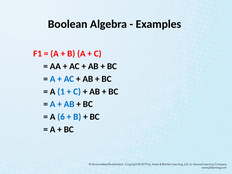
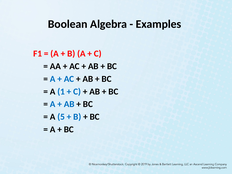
6: 6 -> 5 (61, 117)
